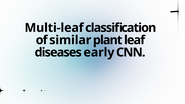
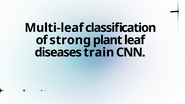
similar: similar -> strong (70, 40)
early: early -> train (99, 52)
